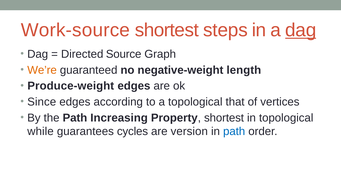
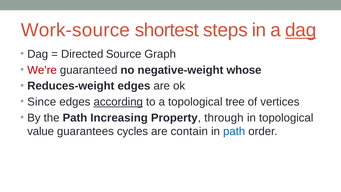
We’re colour: orange -> red (42, 70)
length: length -> whose (244, 70)
Produce-weight: Produce-weight -> Reduces-weight (71, 86)
according underline: none -> present (118, 102)
that: that -> tree (235, 102)
Property shortest: shortest -> through (224, 118)
while: while -> value (41, 131)
version: version -> contain (189, 131)
